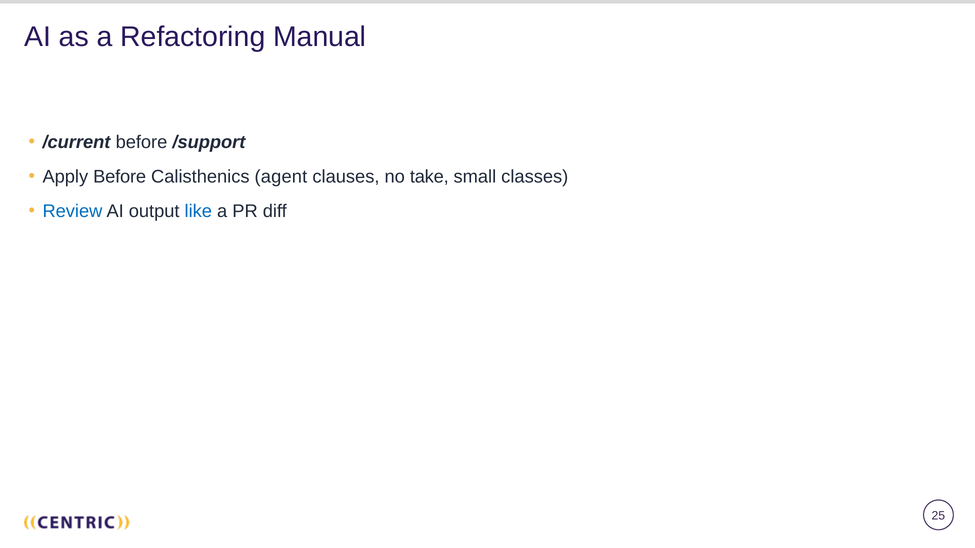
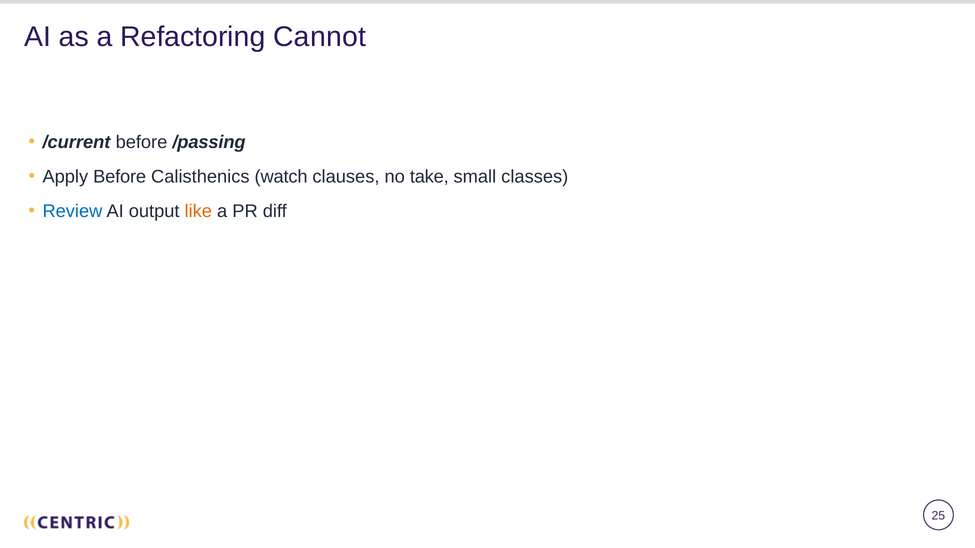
Manual: Manual -> Cannot (320, 37)
/support: /support -> /passing (209, 142)
agent: agent -> watch (281, 177)
like colour: blue -> orange (198, 211)
